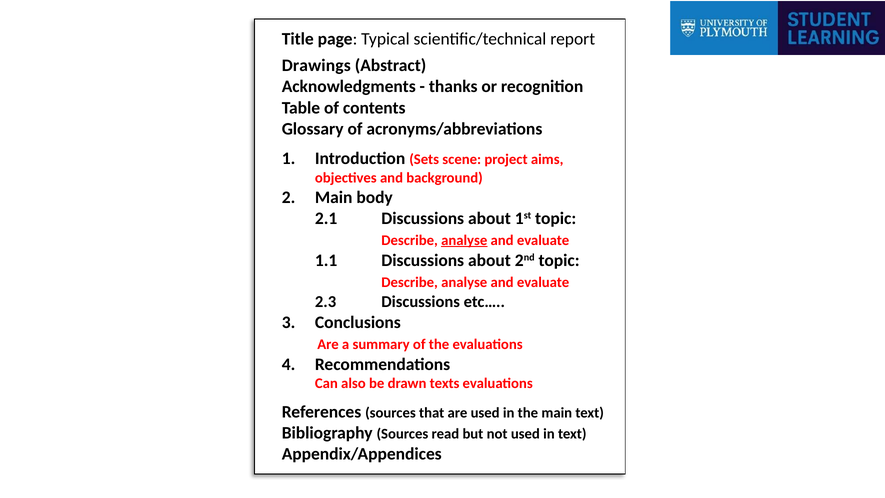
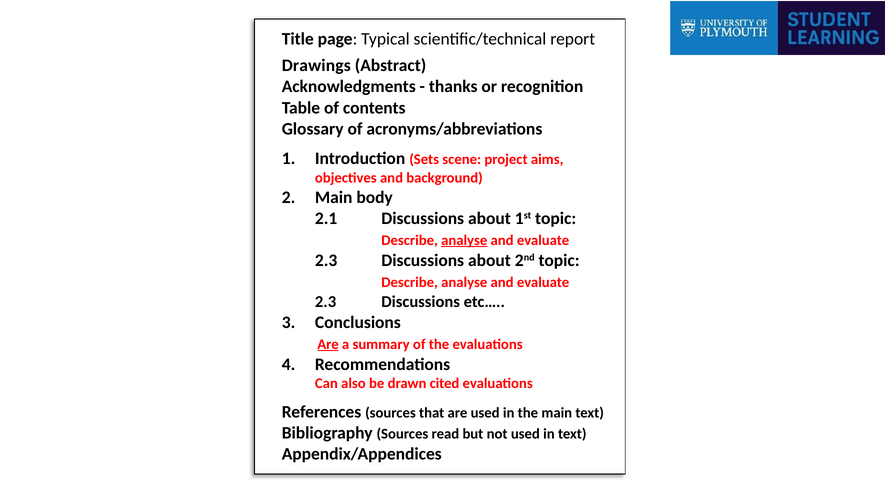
1.1: 1.1 -> 2.3 (326, 260)
Are underline: none -> present (328, 344)
texts: texts -> cited (445, 383)
